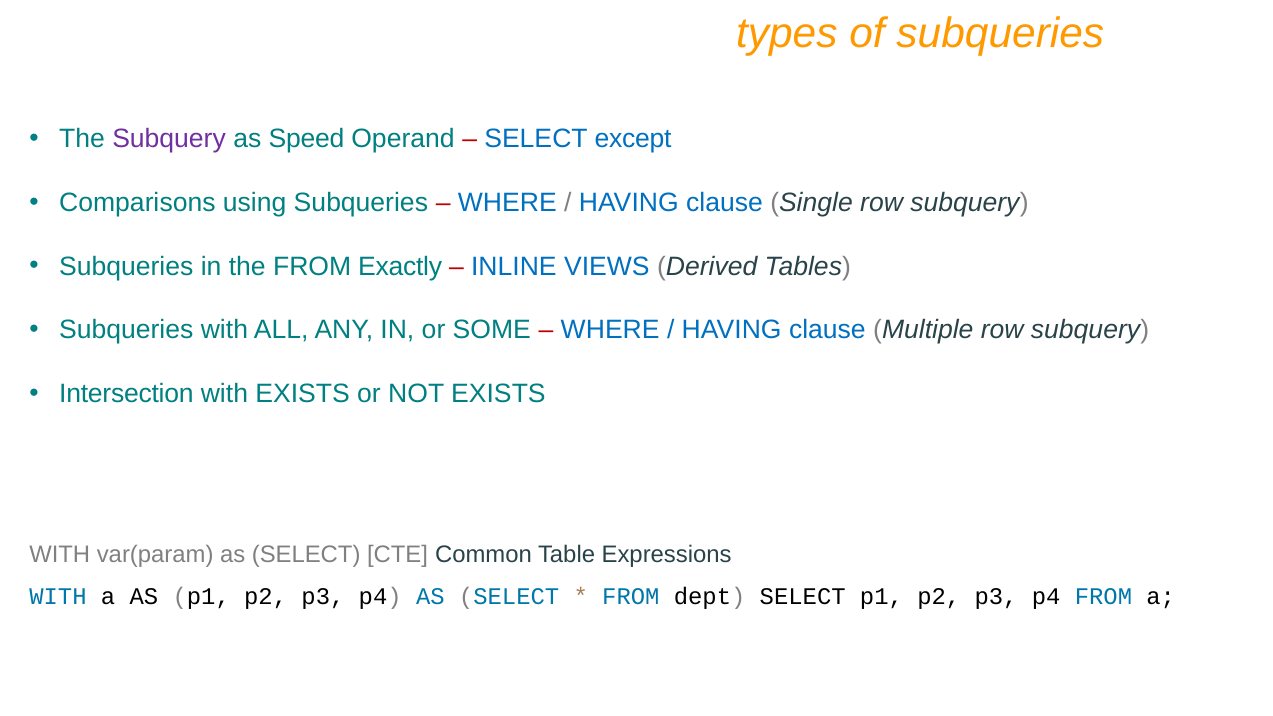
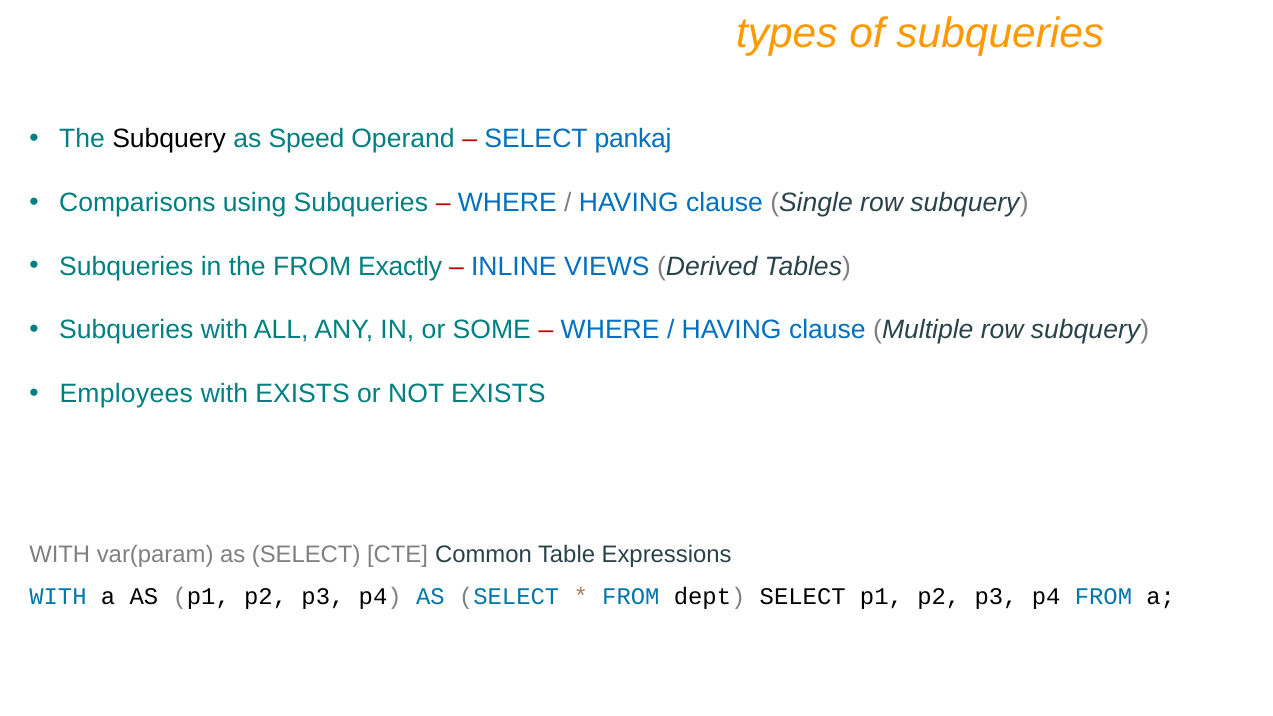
Subquery colour: purple -> black (169, 139)
except: except -> pankaj (633, 139)
Intersection: Intersection -> Employees (126, 394)
